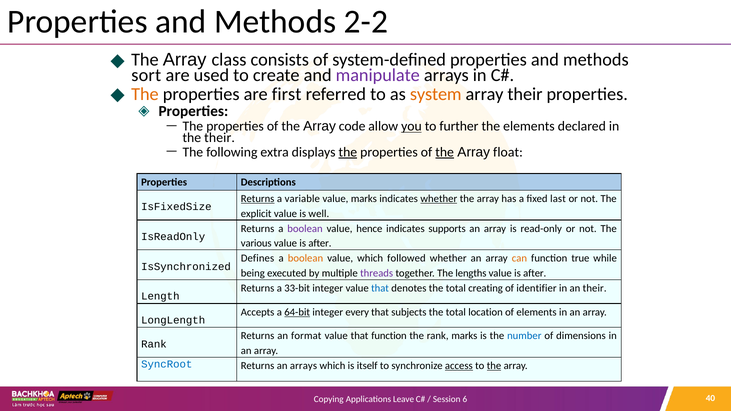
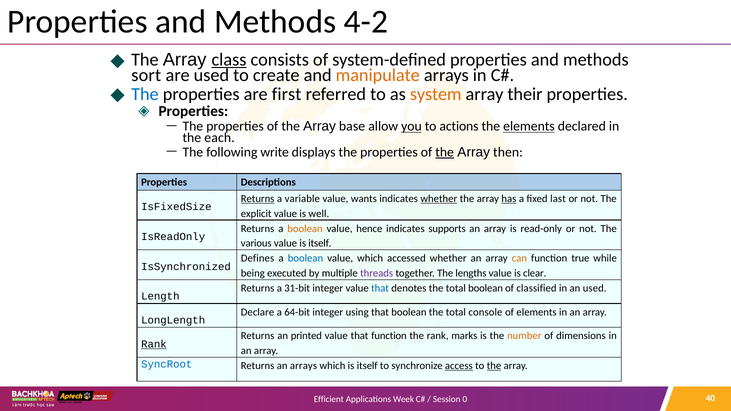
2-2: 2-2 -> 4-2 (366, 22)
class underline: none -> present (229, 60)
manipulate colour: purple -> orange (378, 75)
The colour: orange -> blue (145, 94)
code: code -> base (352, 126)
further: further -> actions (459, 126)
elements underline: none -> present (529, 126)
the their: their -> each (220, 138)
extra: extra -> write (275, 152)
the underline: present -> none (348, 152)
float: float -> then (508, 152)
value marks: marks -> wants (364, 199)
has underline: none -> present (509, 199)
boolean colour: purple -> orange (305, 229)
after: after -> itself (320, 244)
boolean colour: orange -> blue (305, 258)
followed: followed -> accessed (406, 258)
after: after -> clear (535, 273)
33-bit: 33-bit -> 31-bit (297, 288)
total creating: creating -> boolean (486, 288)
identifier: identifier -> classified (537, 288)
an their: their -> used (595, 288)
Accepts: Accepts -> Declare (258, 312)
64-bit underline: present -> none (297, 312)
every: every -> using (357, 312)
that subjects: subjects -> boolean (409, 312)
location: location -> console (485, 312)
format: format -> printed (306, 336)
number colour: blue -> orange (524, 336)
Rank underline: none -> present (154, 344)
Copying: Copying -> Efficient (329, 399)
Leave: Leave -> Week (404, 399)
6: 6 -> 0 (465, 399)
